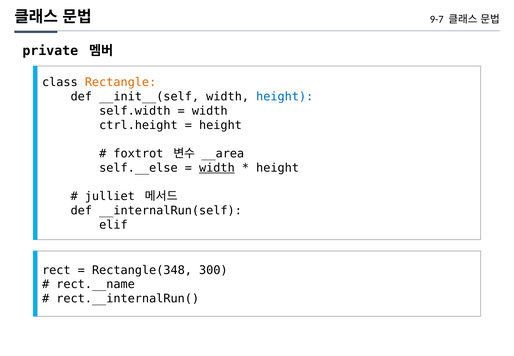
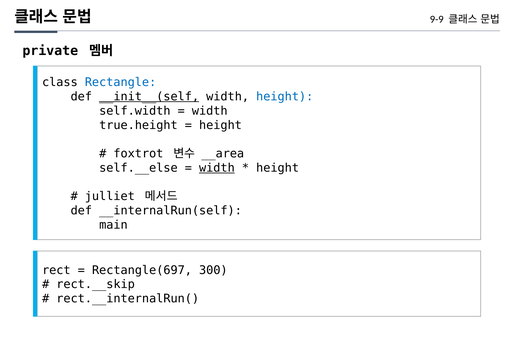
9-7: 9-7 -> 9-9 (437, 19)
Rectangle colour: orange -> blue (121, 82)
__init__(self underline: none -> present (149, 97)
ctrl.height: ctrl.height -> true.height (138, 125)
elif: elif -> main (113, 225)
Rectangle(348: Rectangle(348 -> Rectangle(697 (142, 270)
rect.__name: rect.__name -> rect.__skip (96, 284)
